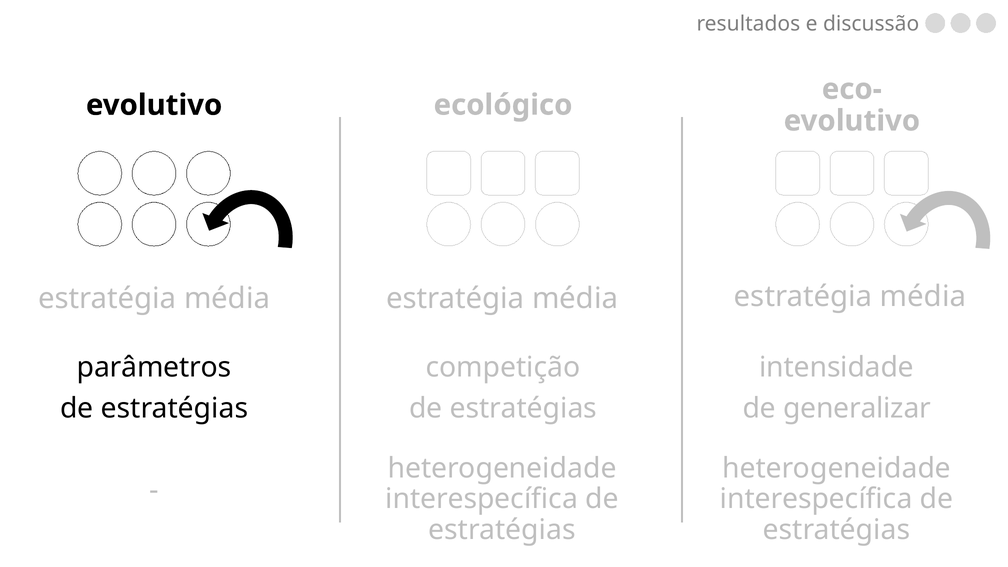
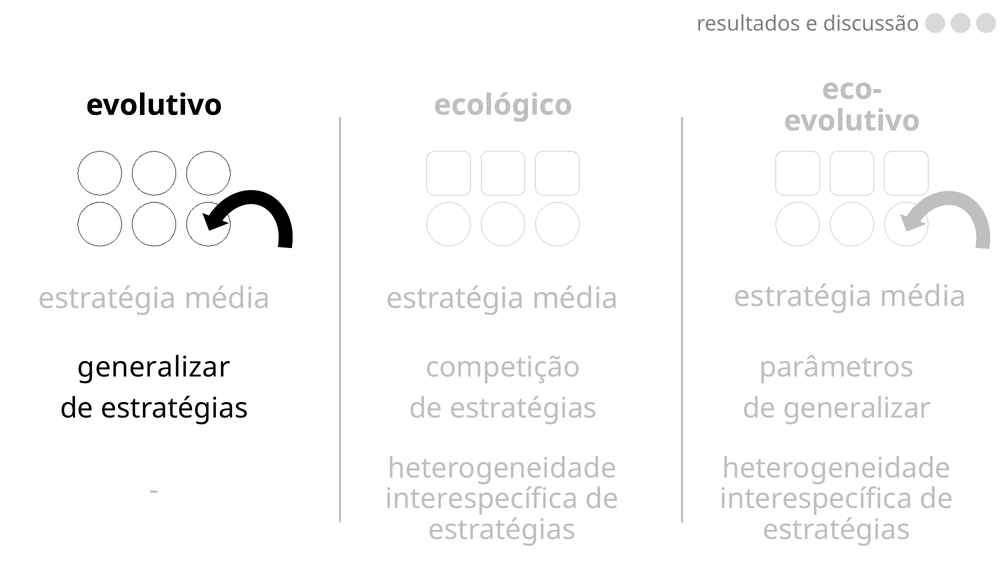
parâmetros: parâmetros -> generalizar (154, 367)
intensidade: intensidade -> parâmetros (837, 367)
